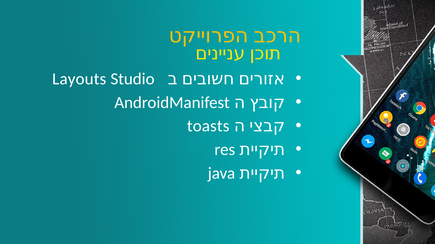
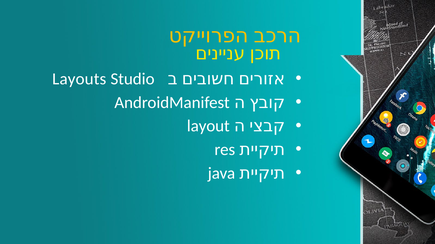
toasts: toasts -> layout (208, 126)
